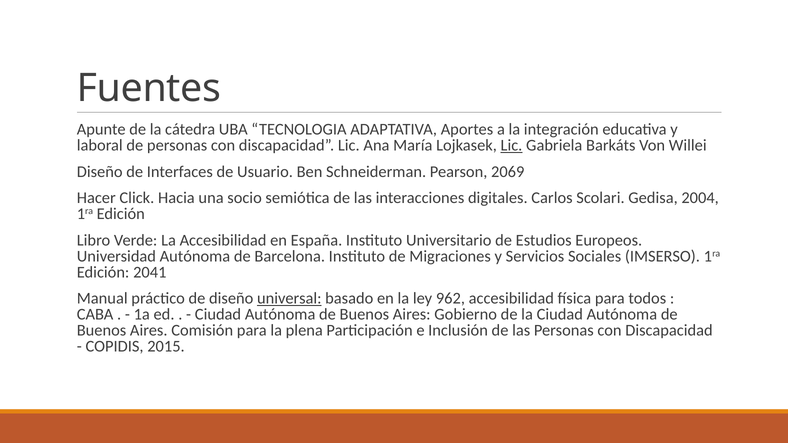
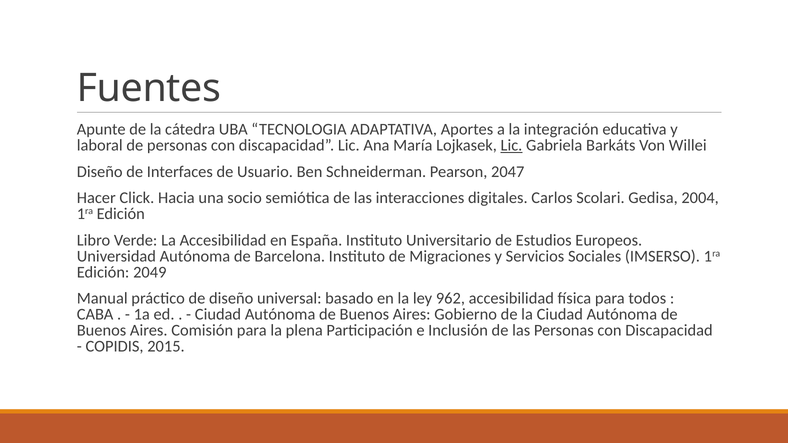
2069: 2069 -> 2047 (508, 172)
2041: 2041 -> 2049 (150, 272)
universal underline: present -> none (289, 299)
